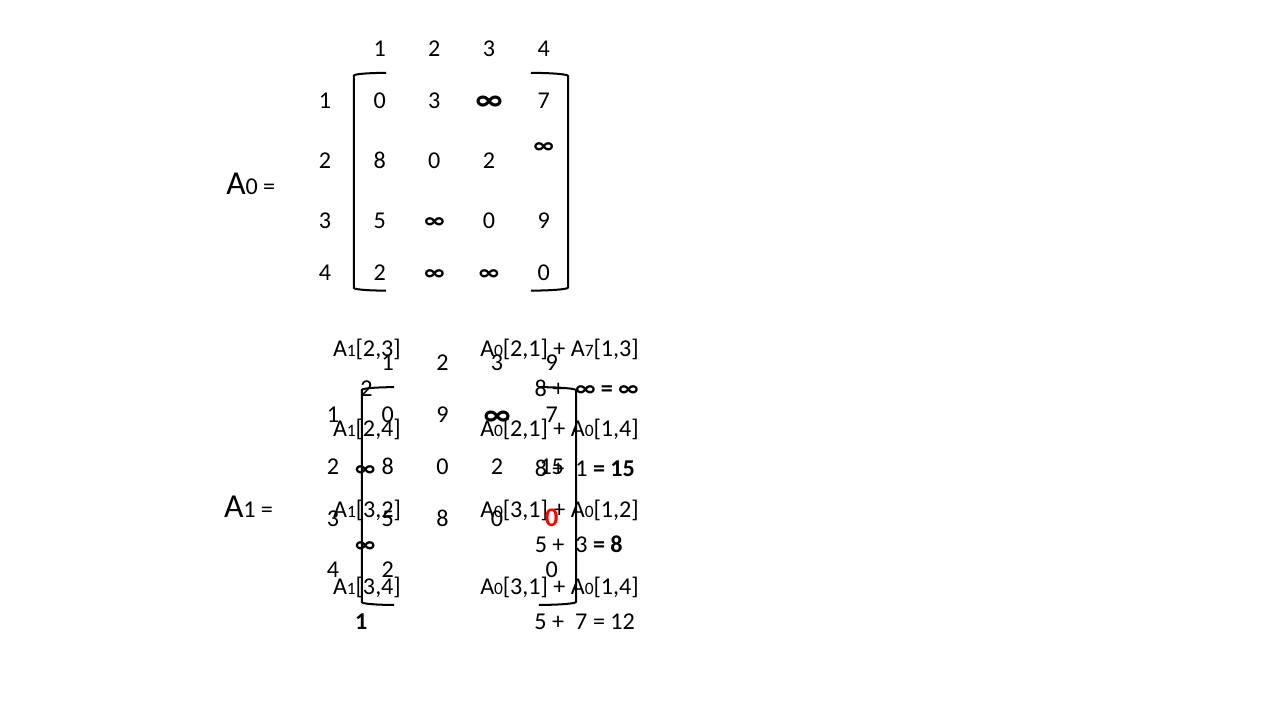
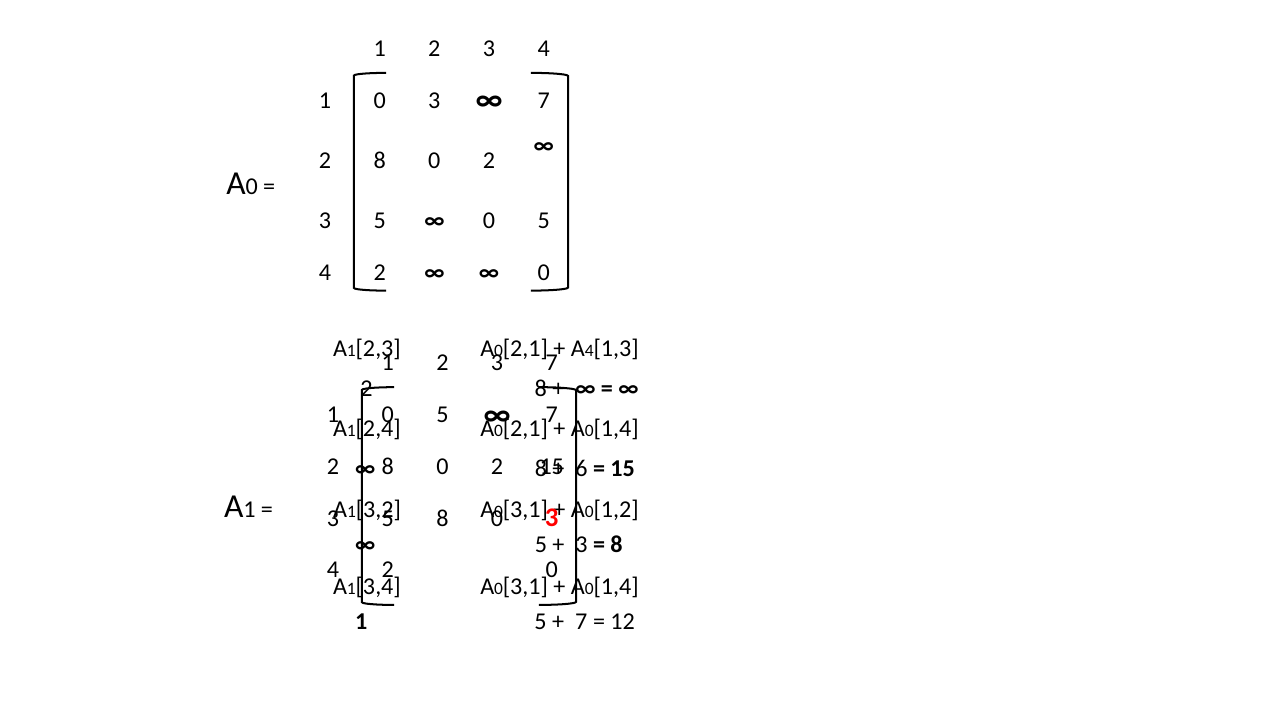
9: 9 -> 5 (544, 221)
7: 7 -> 4 (589, 351)
9: 9 -> 7 (552, 362)
9: 9 -> 5 (442, 414)
1: 1 -> 6 (581, 468)
0: 0 -> 3 (552, 518)
